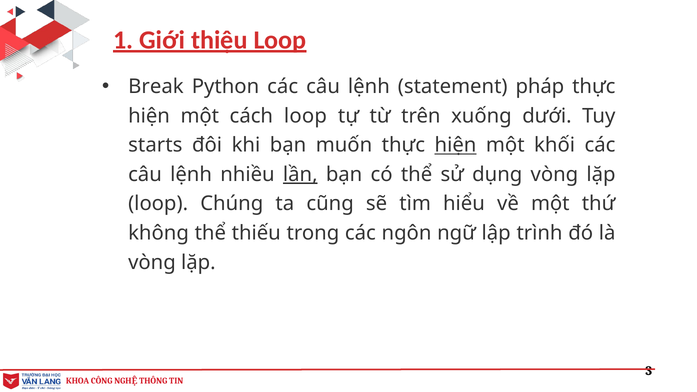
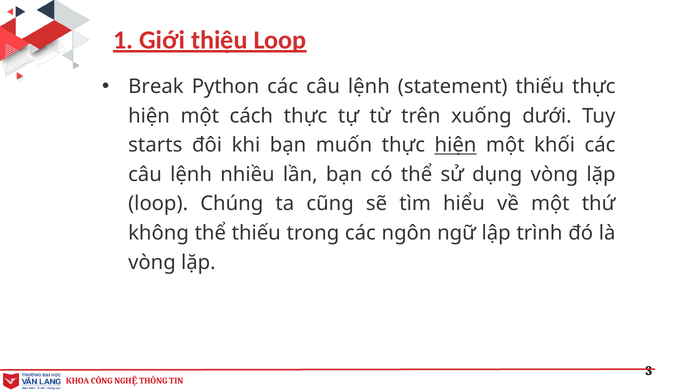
statement pháp: pháp -> thiếu (540, 87)
cách loop: loop -> thực (306, 116)
lần underline: present -> none (300, 174)
